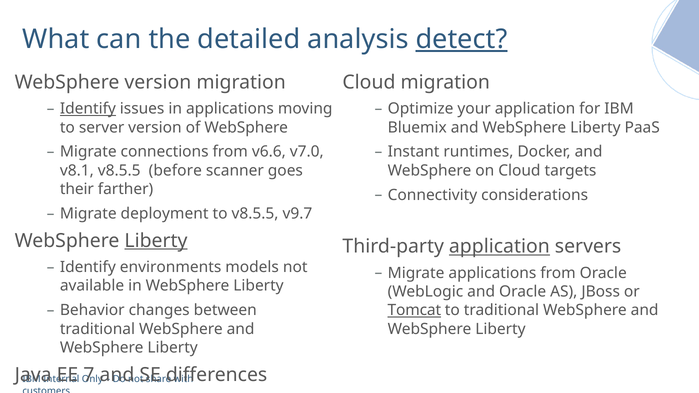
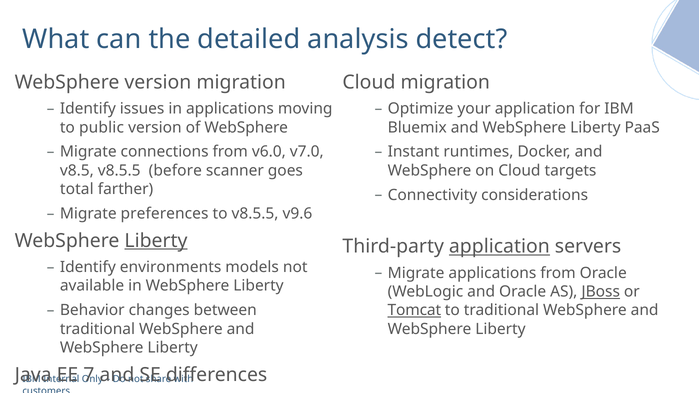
detect underline: present -> none (461, 39)
Identify underline: present -> none (88, 109)
server: server -> public (101, 127)
v6.6: v6.6 -> v6.0 (269, 152)
v8.1: v8.1 -> v8.5 (77, 171)
their: their -> total (77, 189)
deployment: deployment -> preferences (165, 214)
v9.7: v9.7 -> v9.6 (297, 214)
JBoss underline: none -> present (601, 292)
